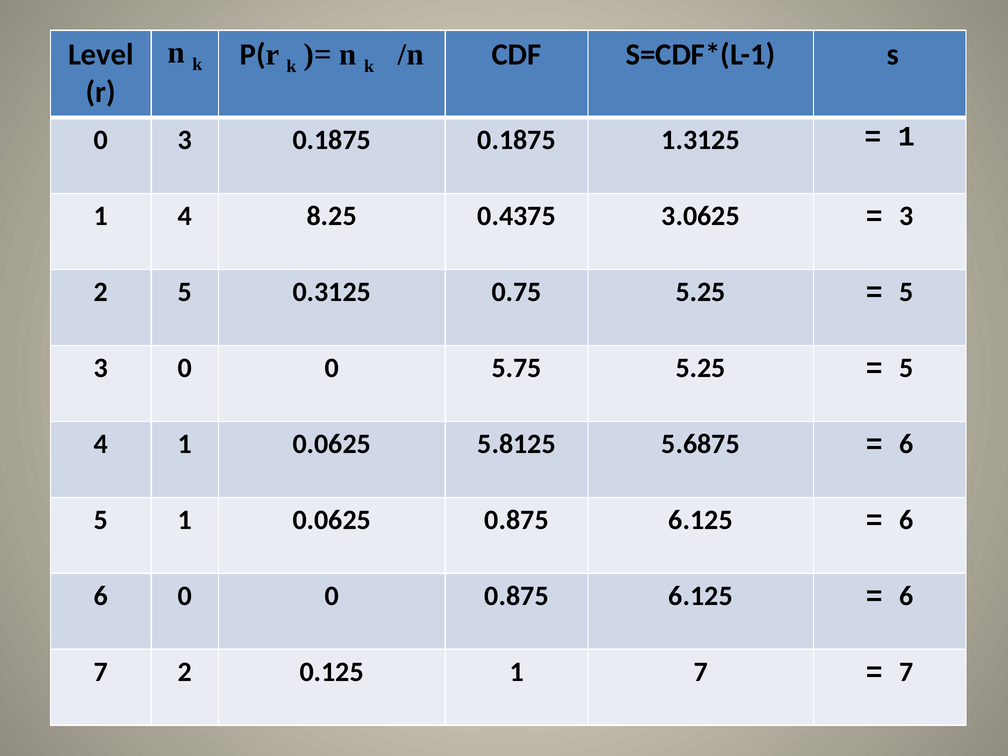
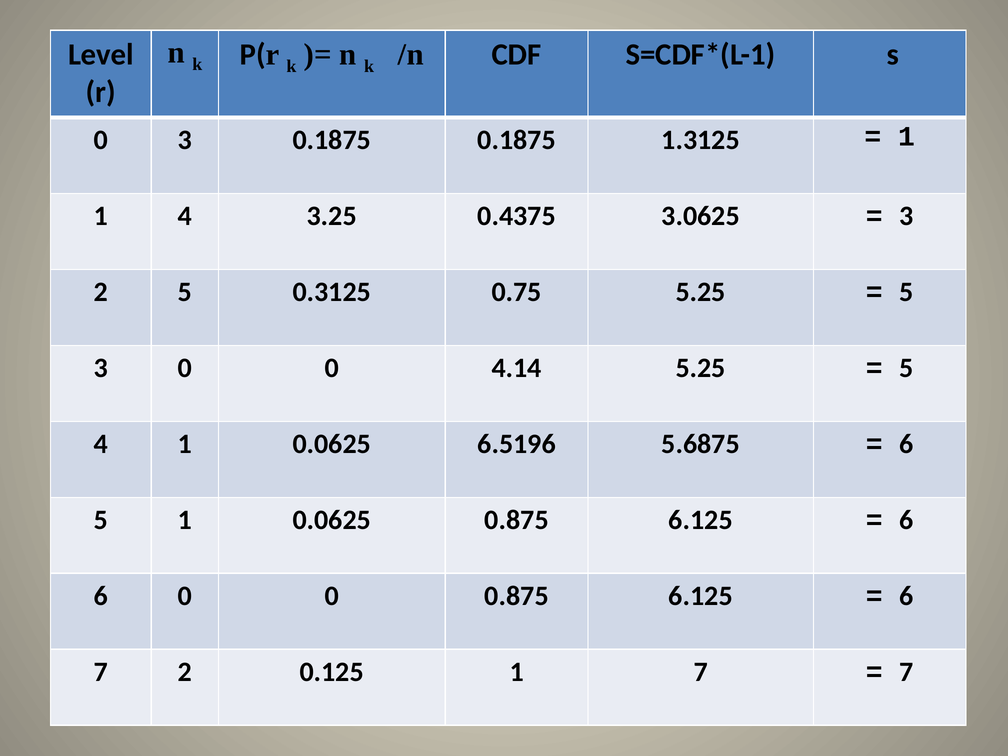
8.25: 8.25 -> 3.25 (332, 216)
5.75: 5.75 -> 4.14 (517, 368)
5.8125: 5.8125 -> 6.5196 (517, 444)
